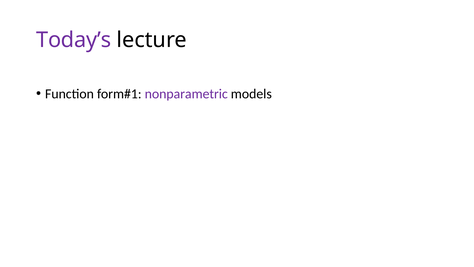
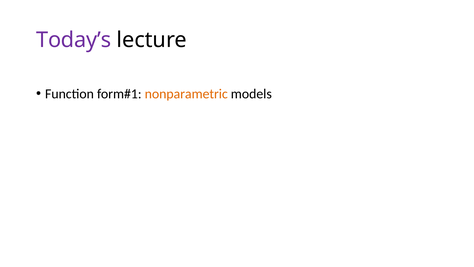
nonparametric colour: purple -> orange (186, 94)
